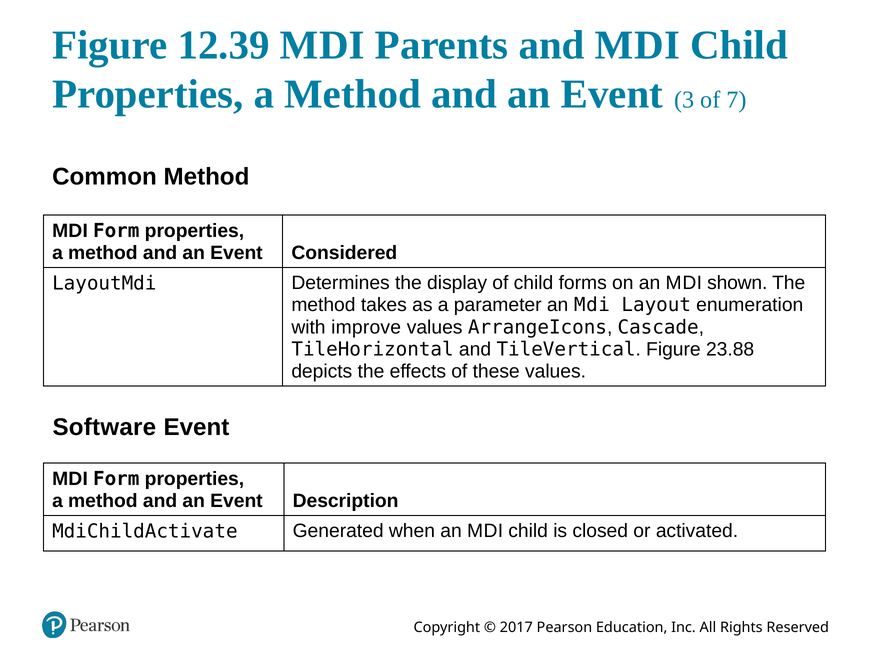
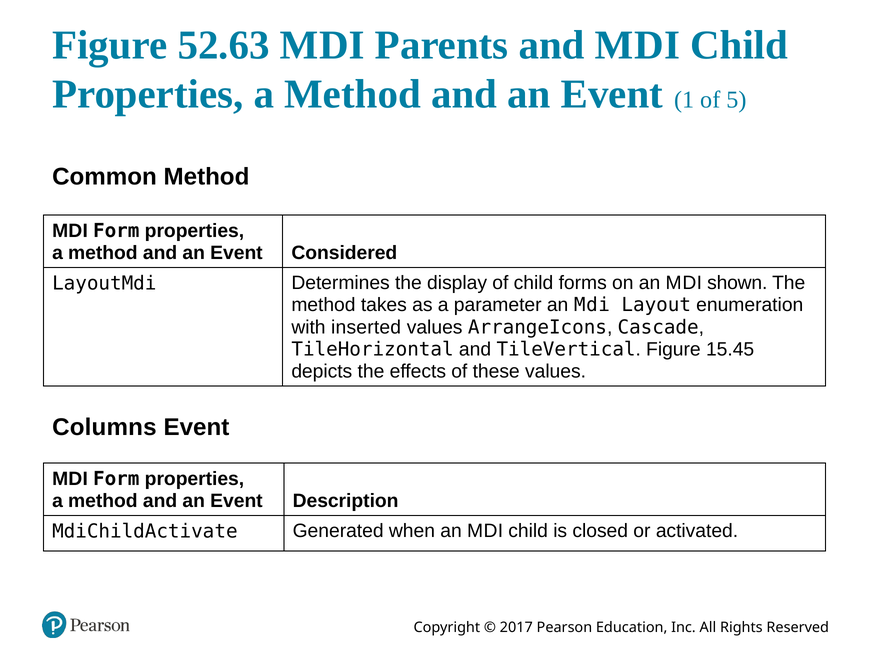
12.39: 12.39 -> 52.63 (224, 45)
3: 3 -> 1 (684, 100)
7: 7 -> 5 (736, 100)
improve: improve -> inserted (366, 327)
23.88: 23.88 -> 15.45 (730, 349)
Software: Software -> Columns (104, 427)
